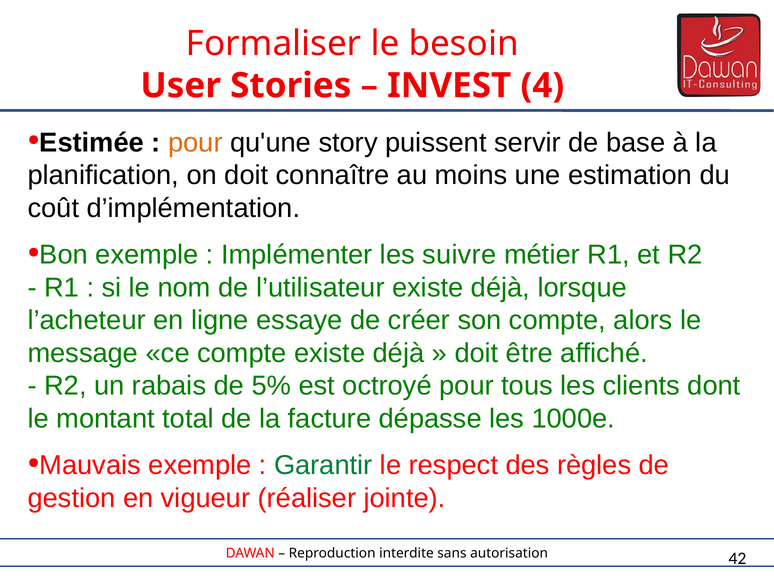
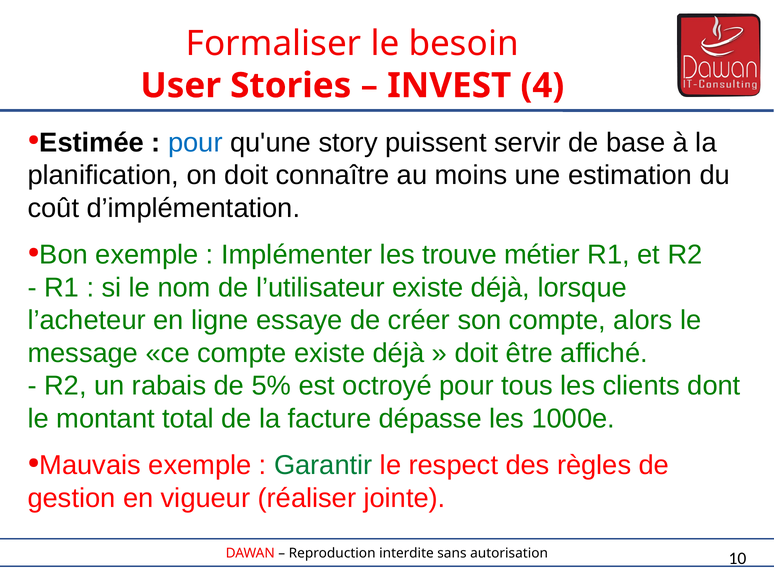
pour colour: orange -> blue (195, 143)
suivre: suivre -> trouve (460, 255)
42: 42 -> 10 (737, 559)
